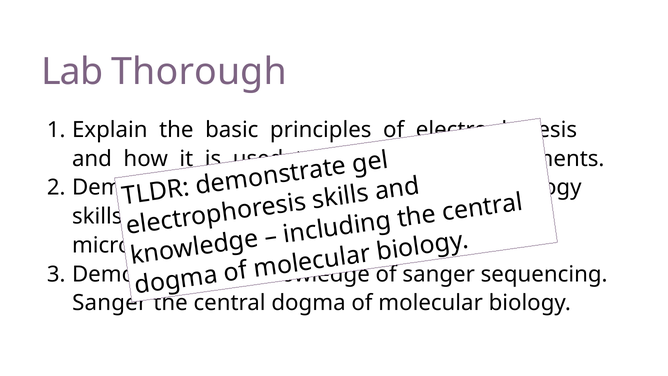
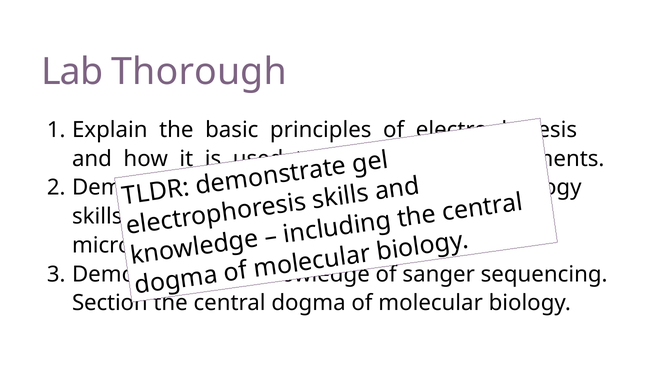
Sanger: Sanger -> Section (110, 303)
